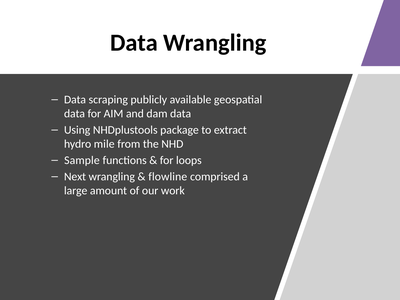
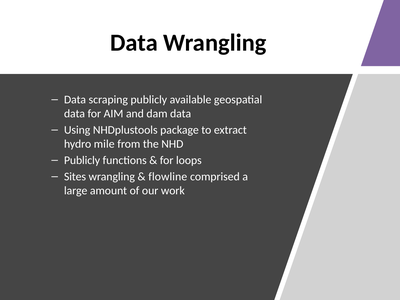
Sample: Sample -> Publicly (82, 160)
Next: Next -> Sites (75, 177)
